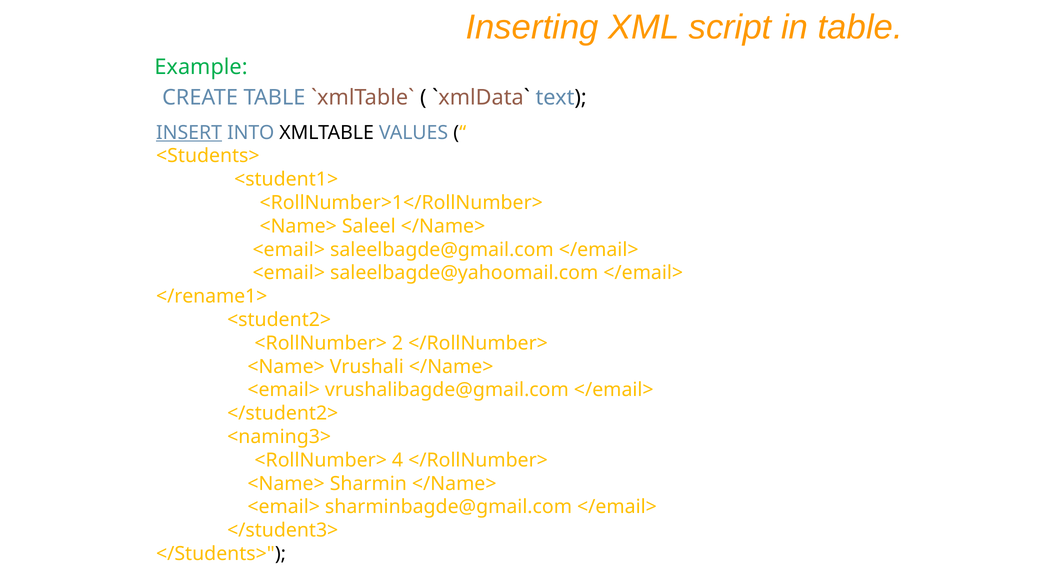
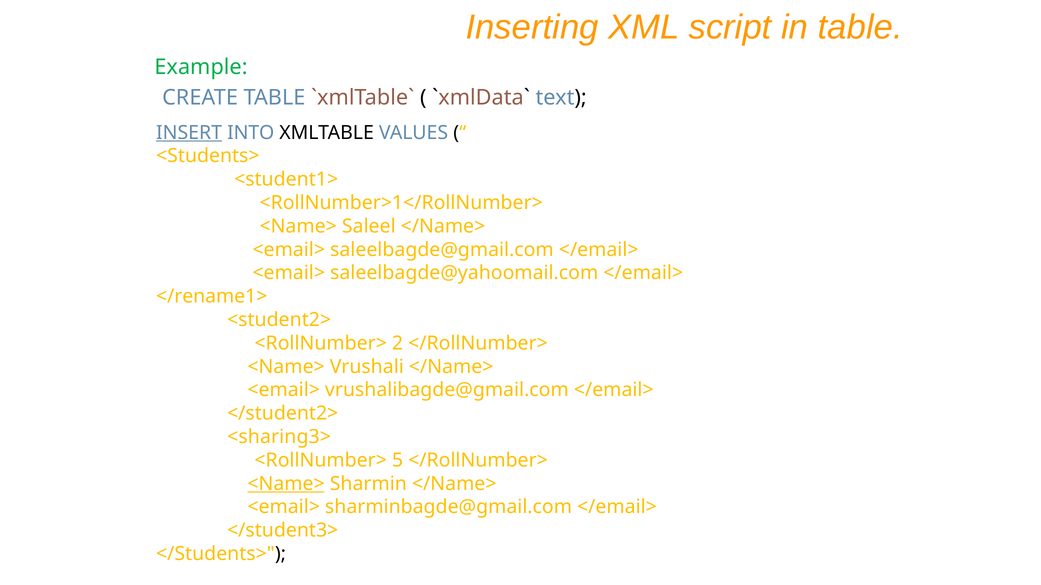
<naming3>: <naming3> -> <sharing3> (279, 437)
4: 4 -> 5 (398, 461)
<Name> underline: none -> present (286, 484)
